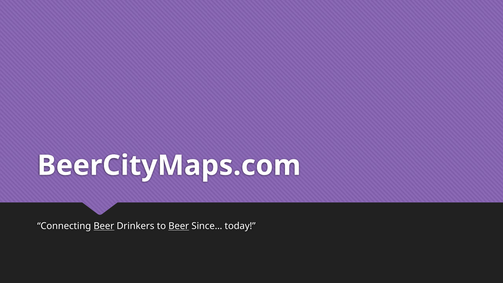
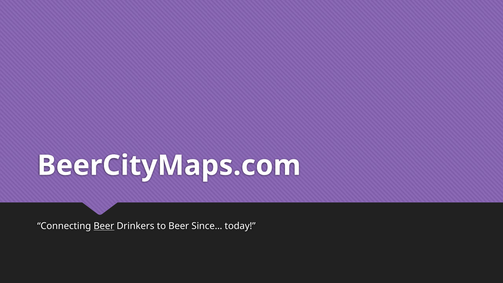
Beer underline: present -> none (179, 226)
